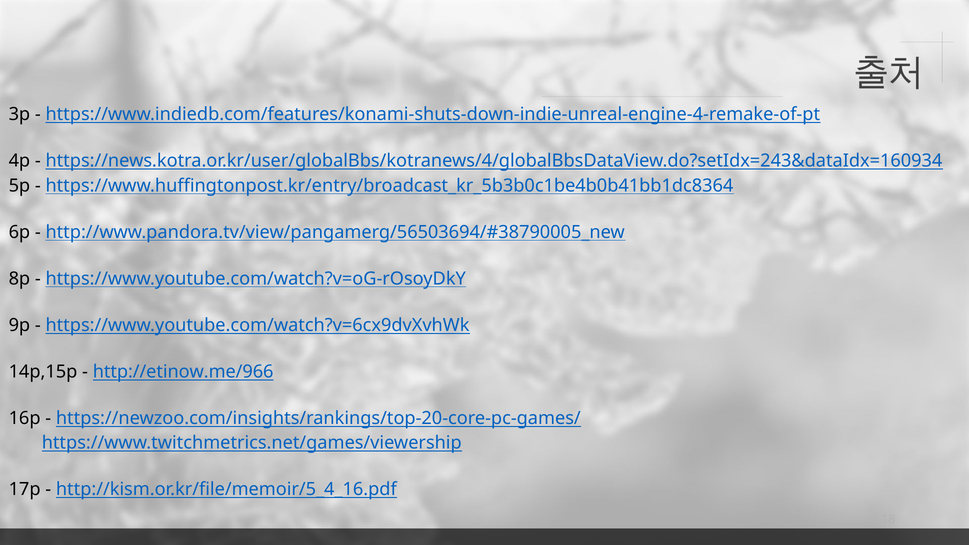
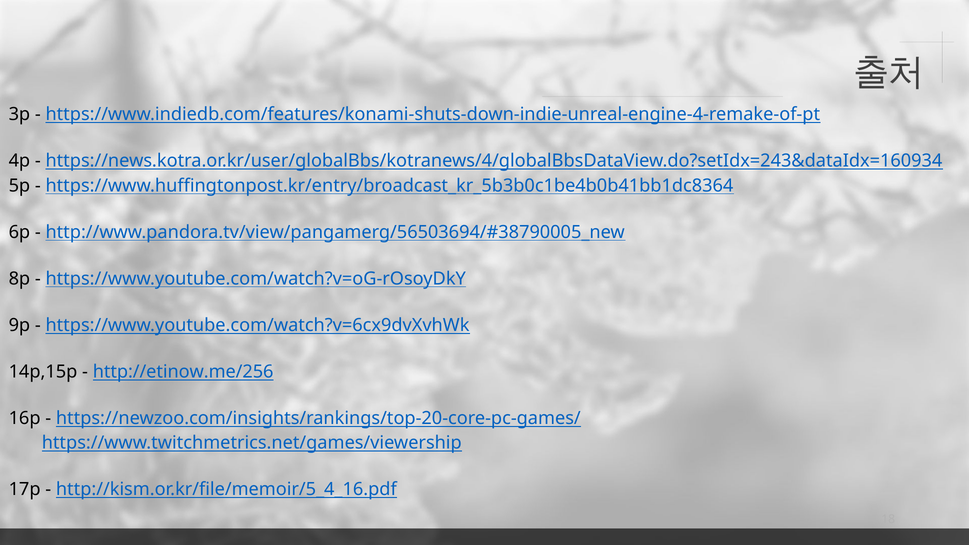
http://etinow.me/966: http://etinow.me/966 -> http://etinow.me/256 (183, 372)
